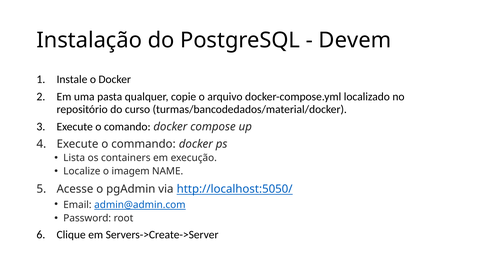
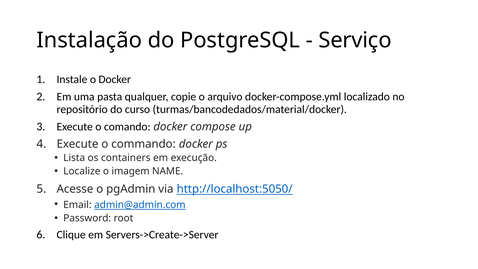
Devem: Devem -> Serviço (355, 40)
